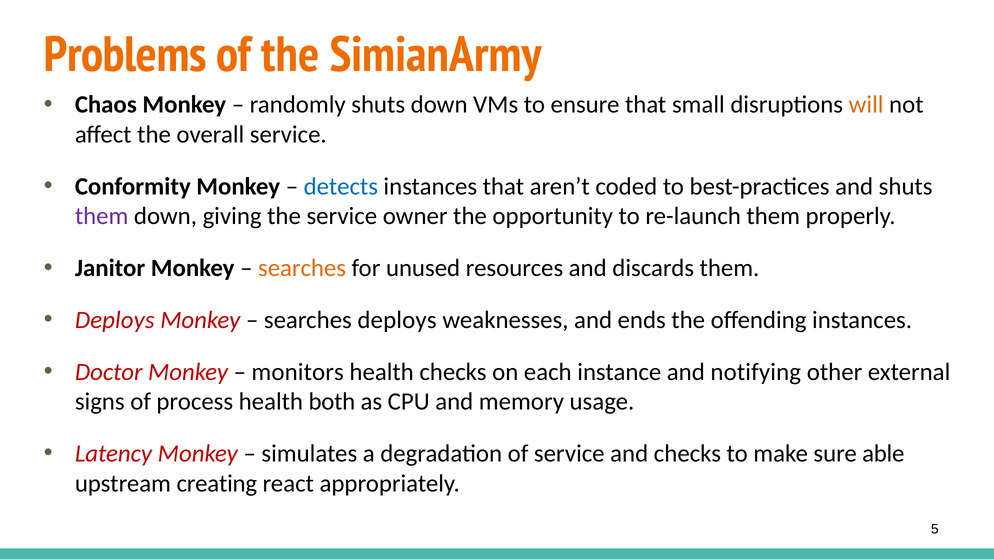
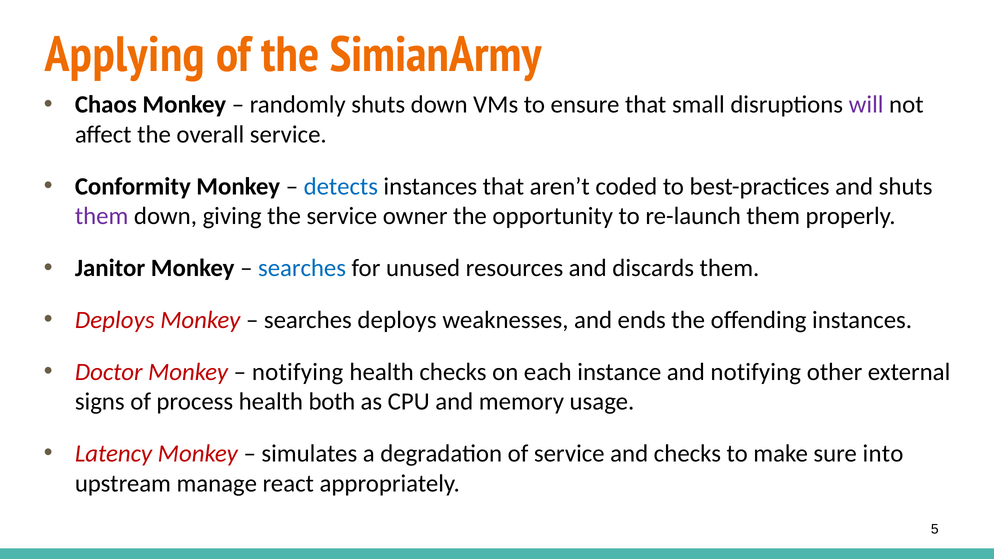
Problems: Problems -> Applying (125, 55)
will colour: orange -> purple (866, 105)
searches colour: orange -> blue (302, 268)
monitors: monitors -> notifying (298, 372)
able: able -> into (883, 454)
creating: creating -> manage (217, 484)
